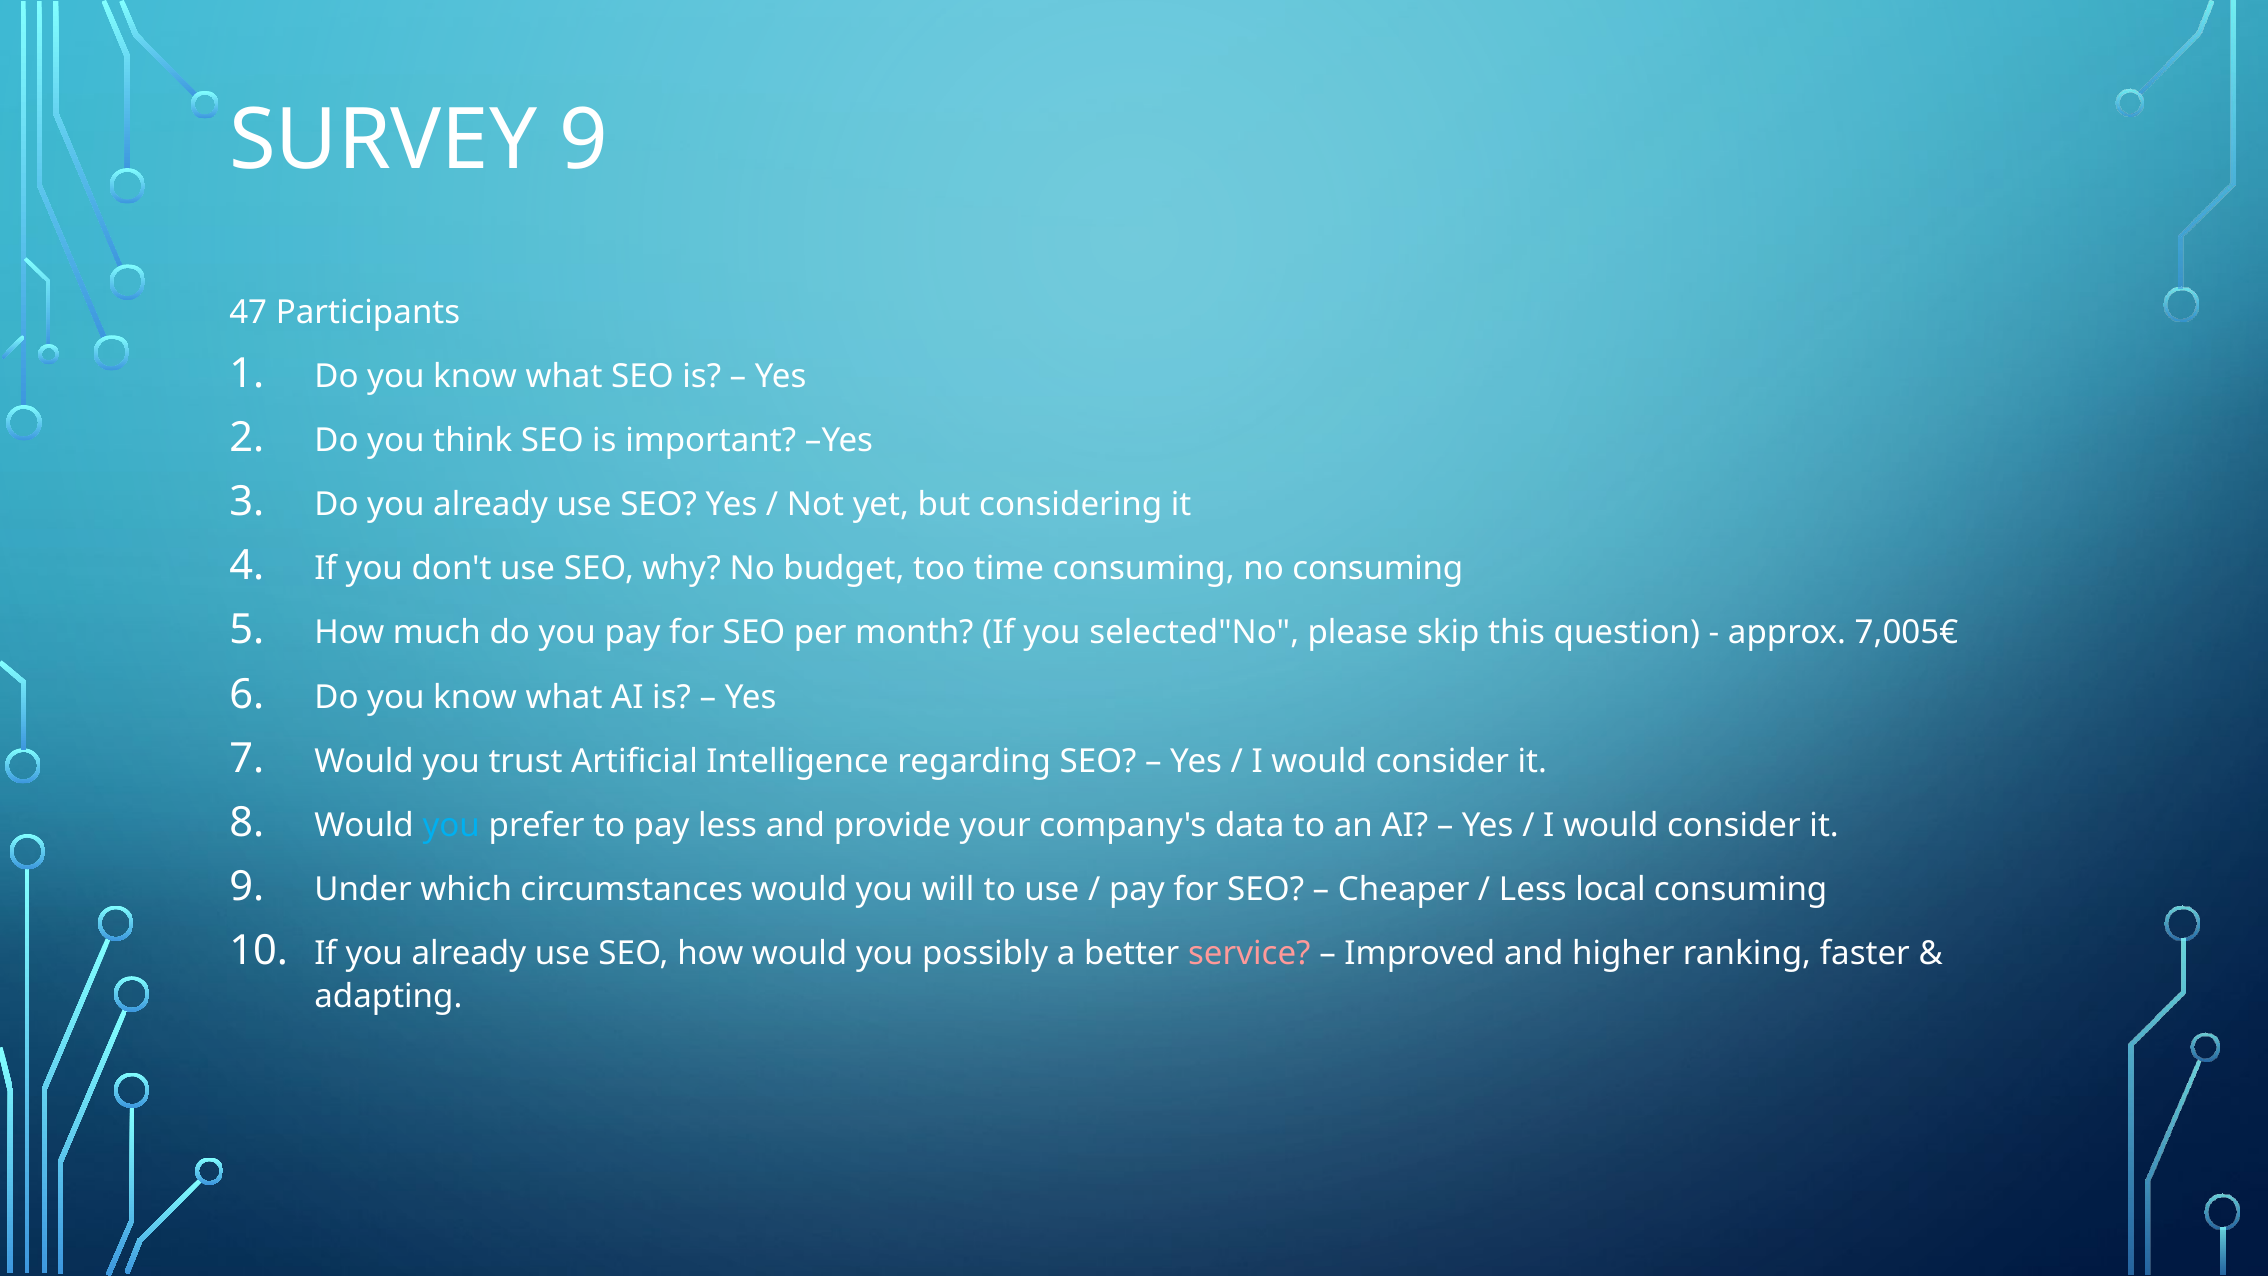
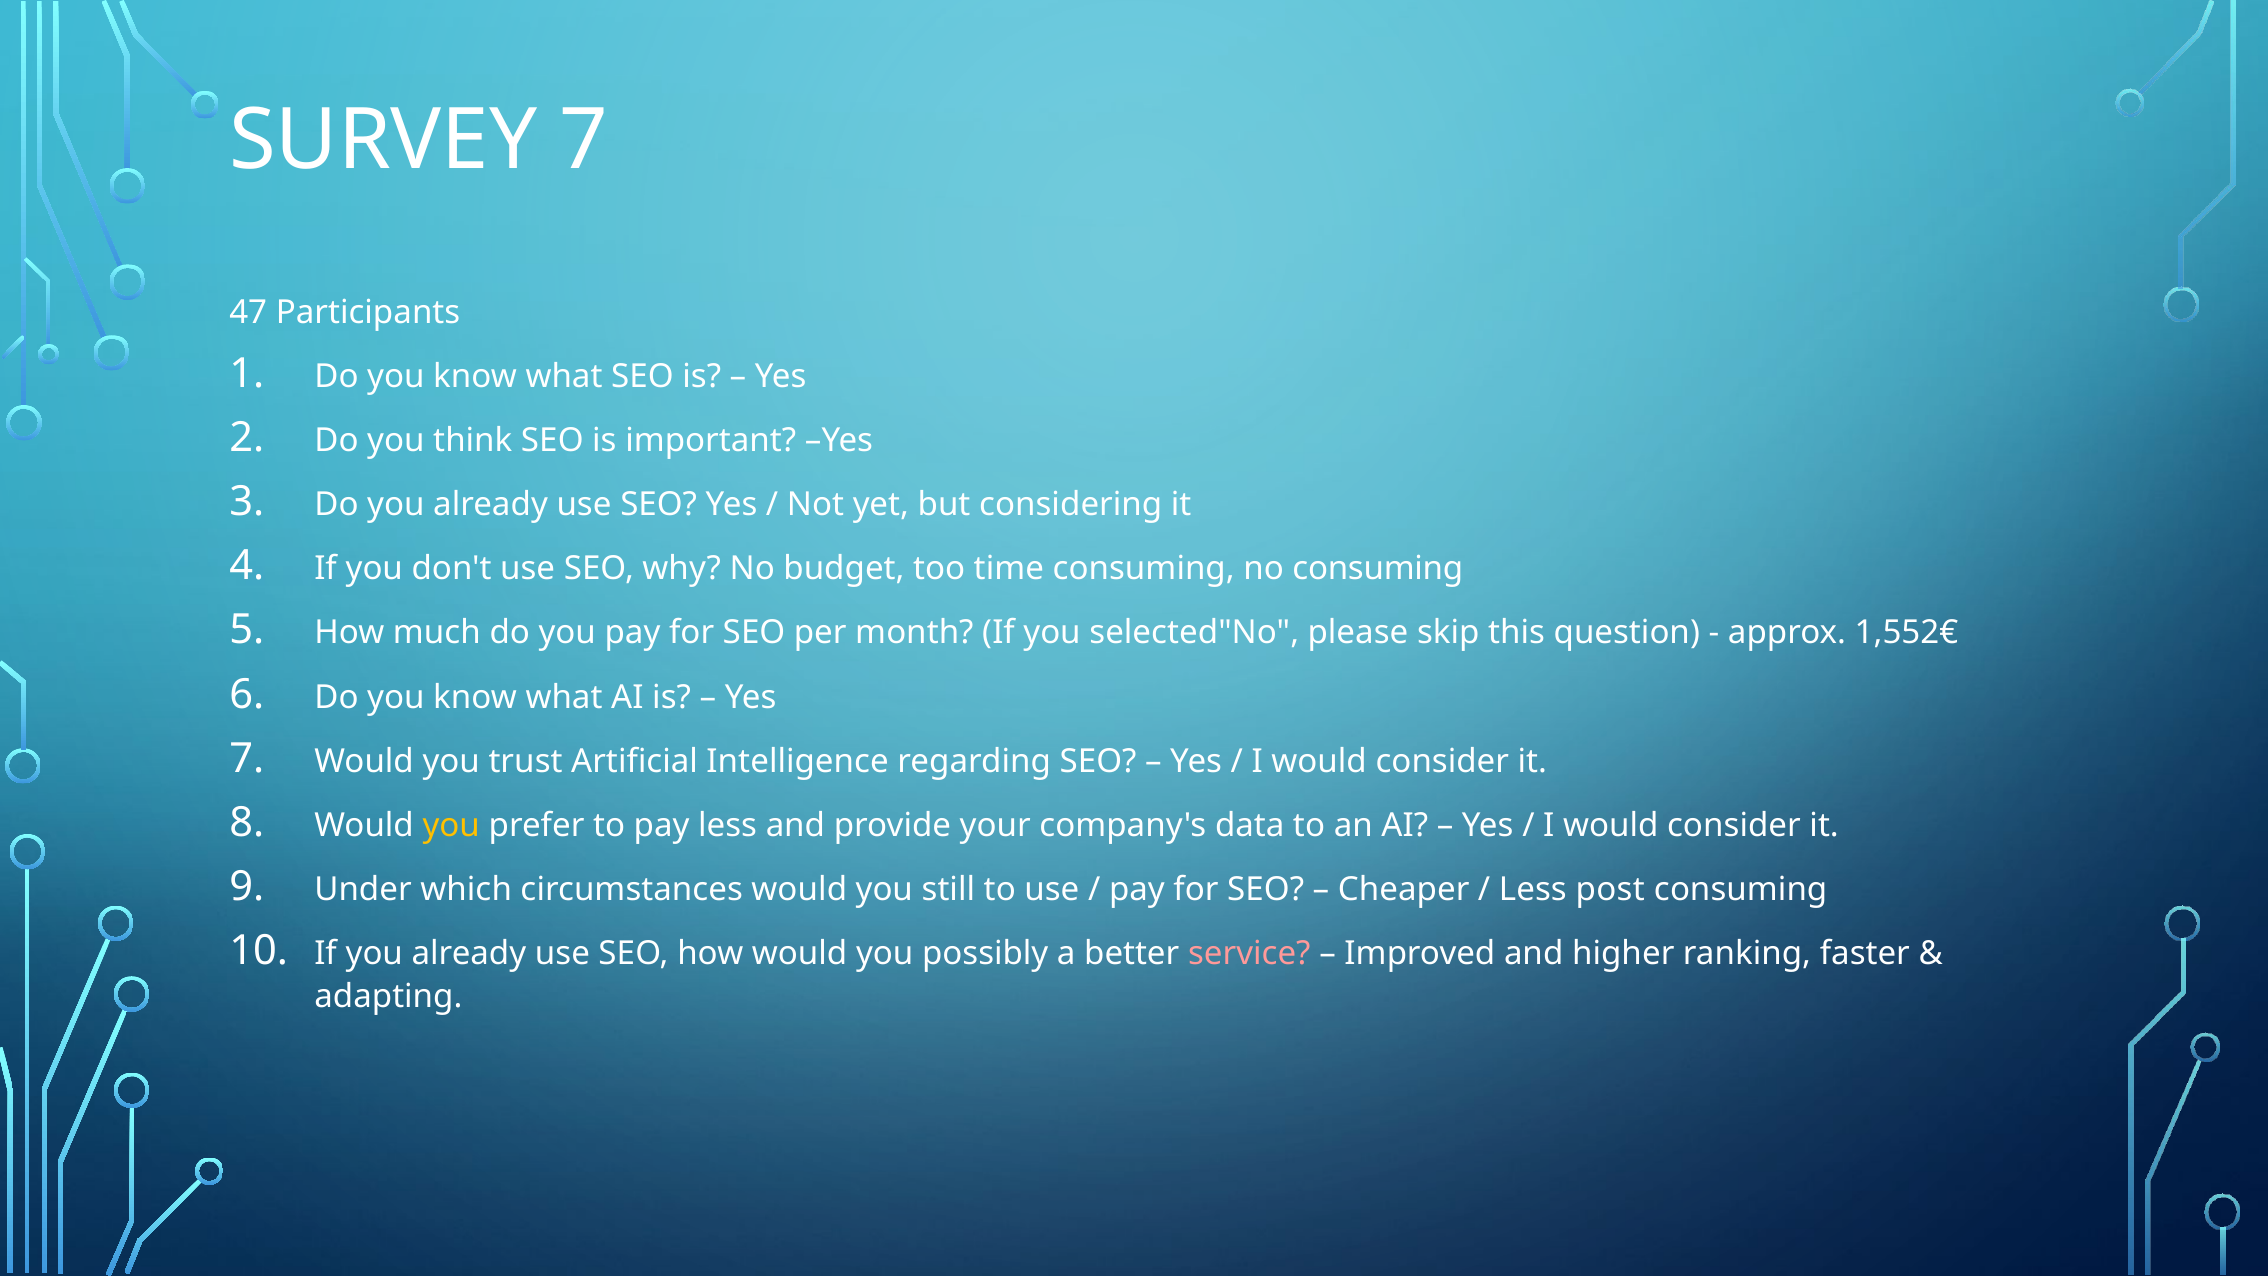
SURVEY 9: 9 -> 7 (584, 141)
7,005€: 7,005€ -> 1,552€ (1906, 633)
you colour: light blue -> yellow (451, 825)
will: will -> still (948, 889)
local: local -> post (1610, 889)
